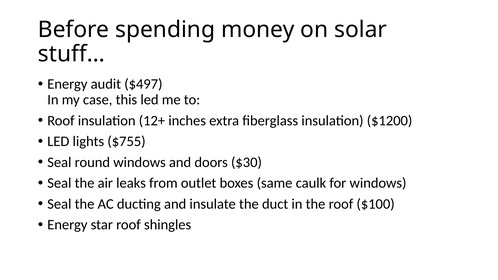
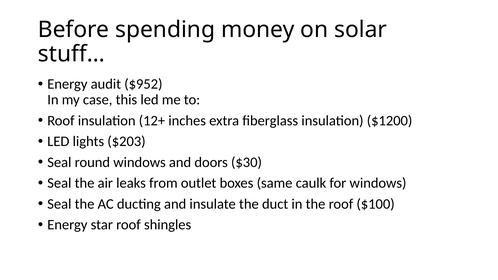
$497: $497 -> $952 (143, 84)
$755: $755 -> $203 (127, 142)
